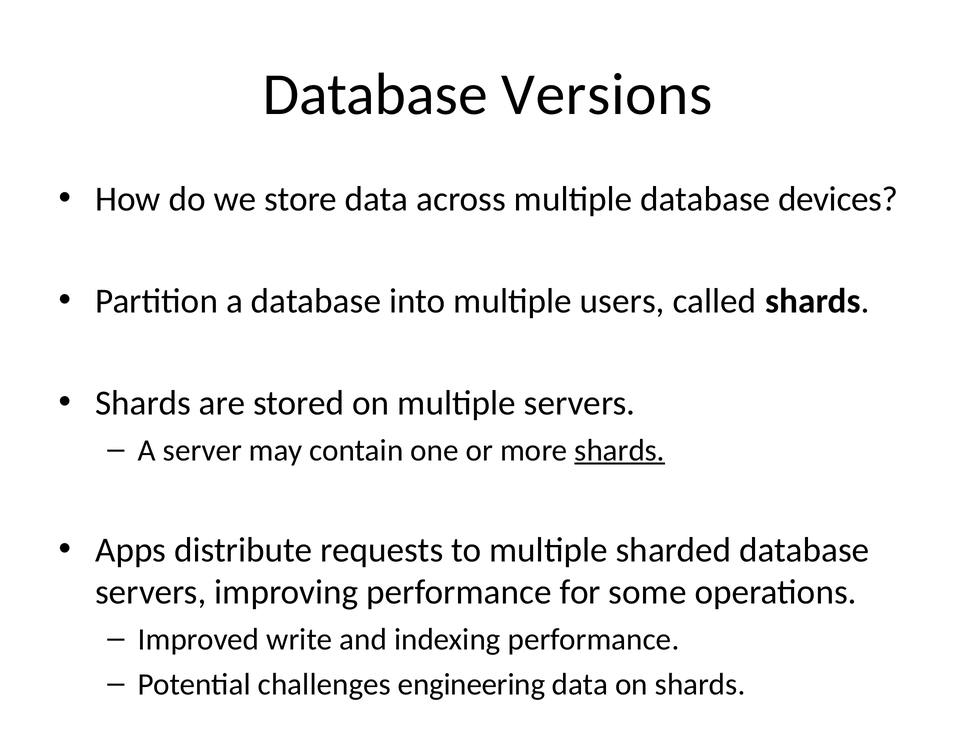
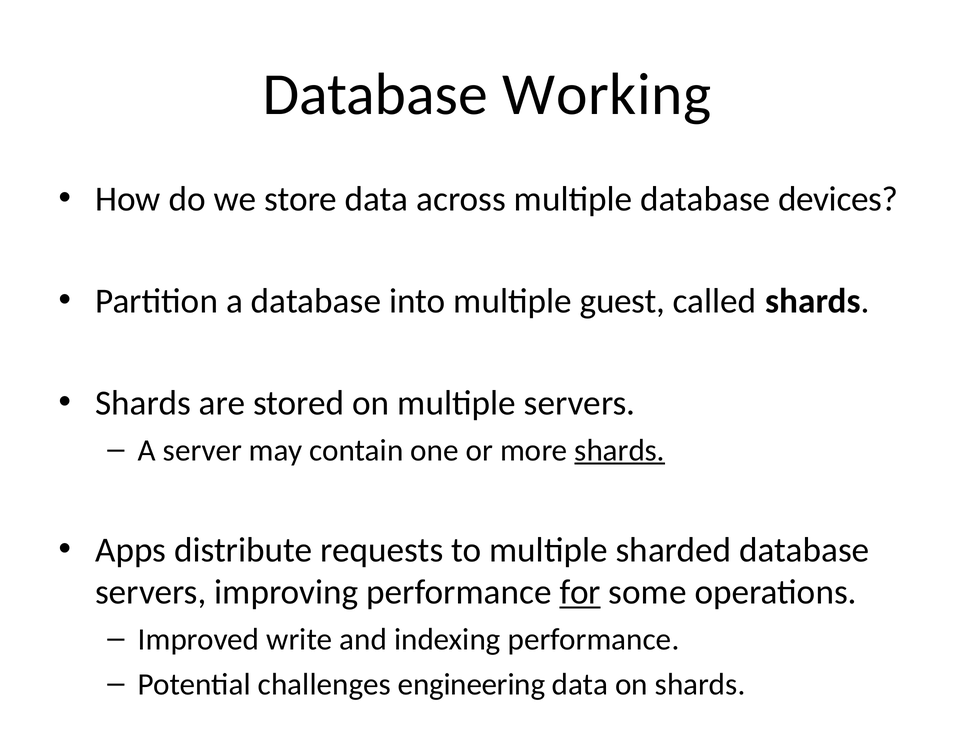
Versions: Versions -> Working (607, 94)
users: users -> guest (622, 301)
for underline: none -> present (580, 592)
